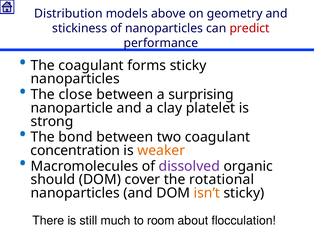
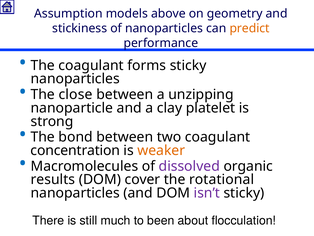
Distribution: Distribution -> Assumption (68, 14)
predict colour: red -> orange (250, 28)
surprising: surprising -> unzipping (201, 94)
should: should -> results (53, 179)
isn’t colour: orange -> purple (207, 193)
room: room -> been (161, 220)
